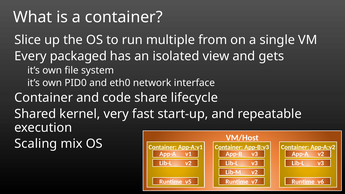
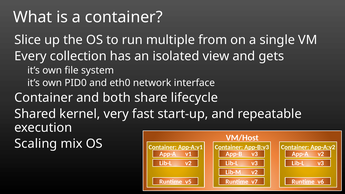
packaged: packaged -> collection (78, 56)
code: code -> both (117, 98)
